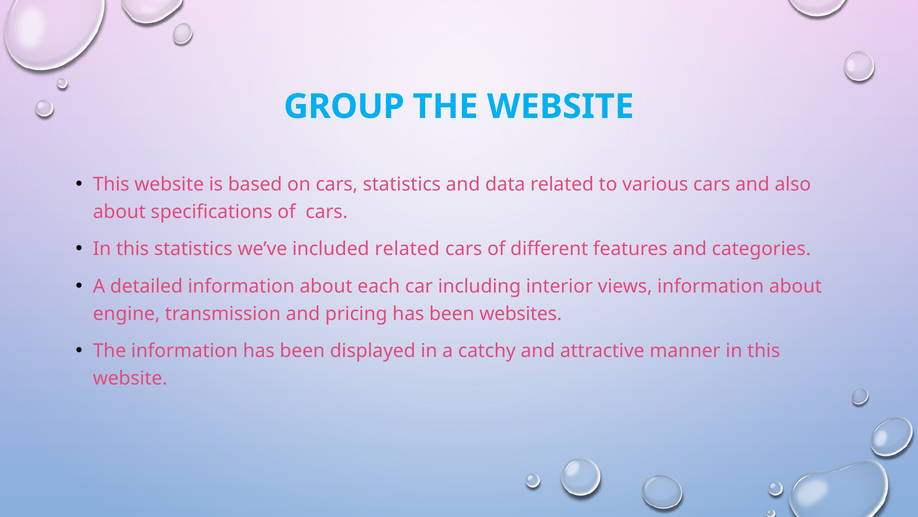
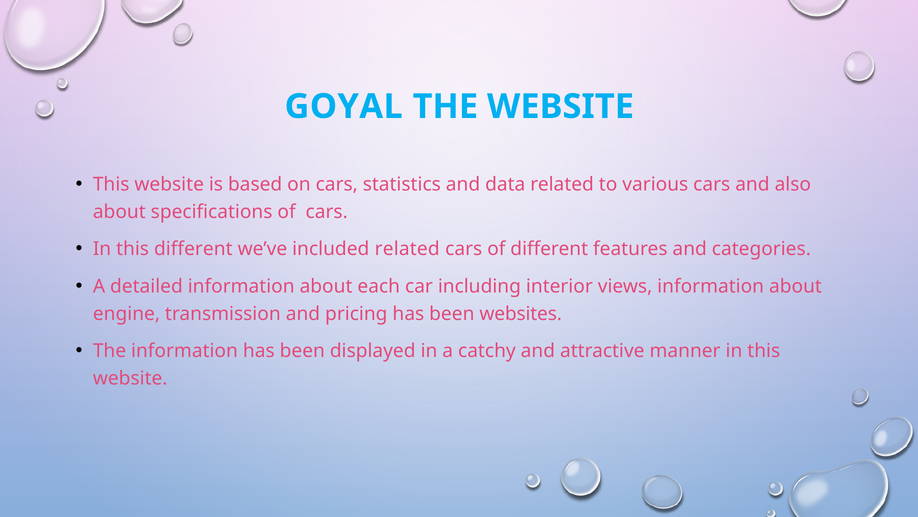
GROUP: GROUP -> GOYAL (344, 106)
this statistics: statistics -> different (193, 249)
